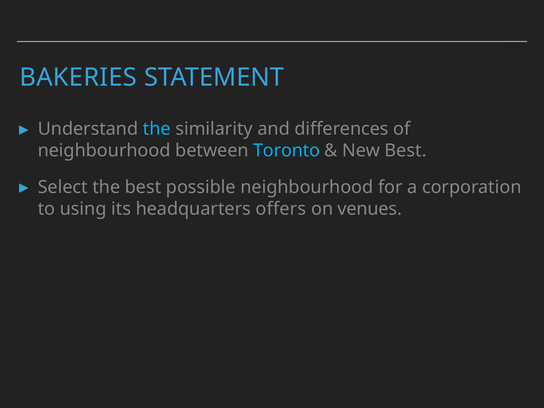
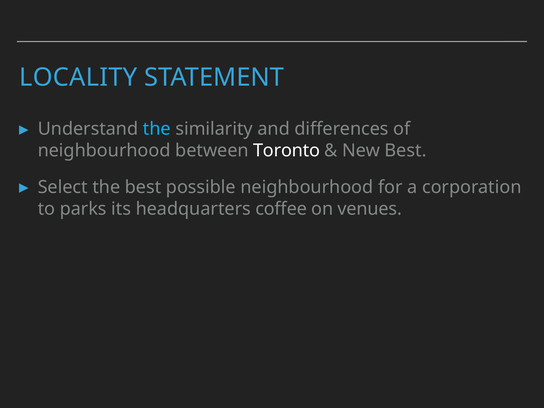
BAKERIES: BAKERIES -> LOCALITY (78, 78)
Toronto colour: light blue -> white (287, 151)
using: using -> parks (83, 209)
offers: offers -> coffee (281, 209)
